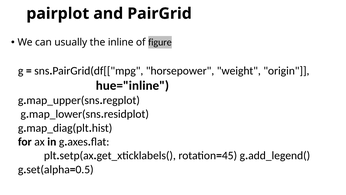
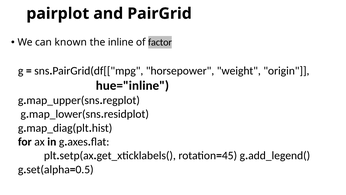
usually: usually -> known (71, 42)
figure: figure -> factor (160, 42)
